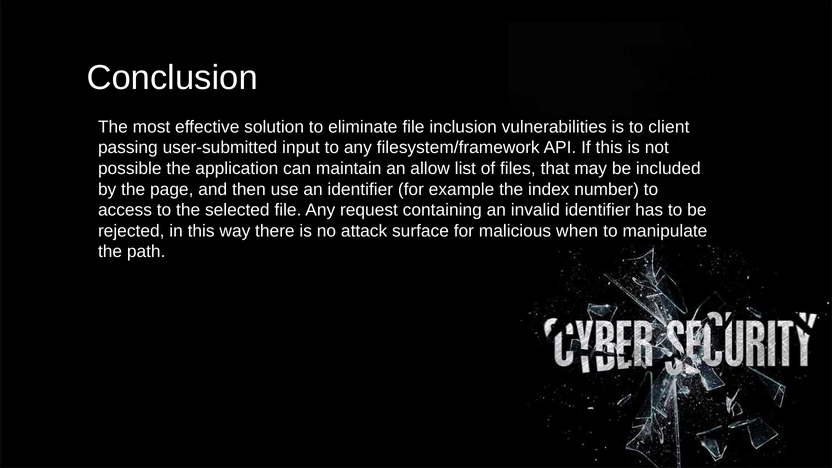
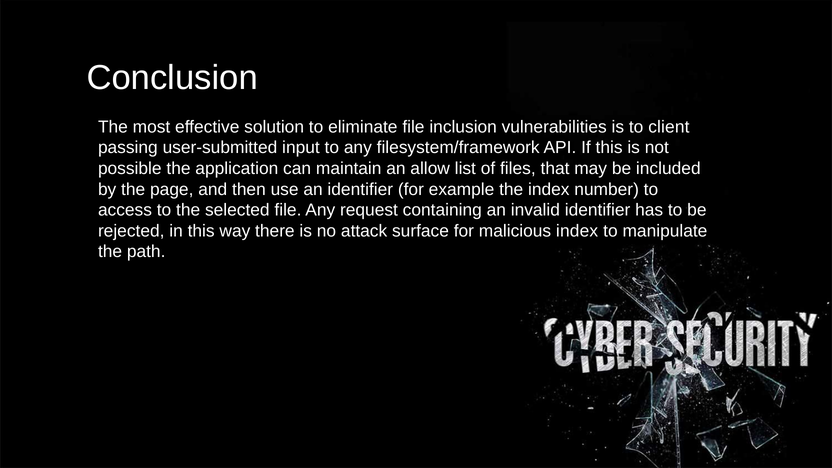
malicious when: when -> index (577, 231)
